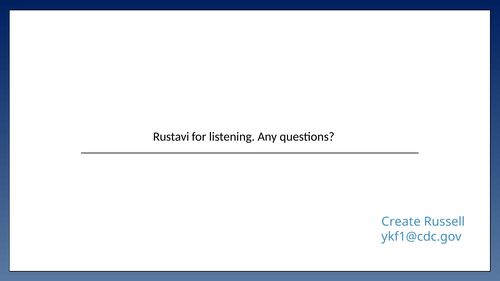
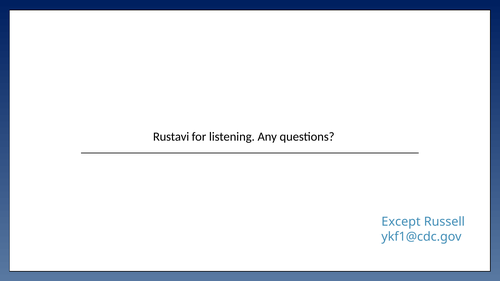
Create: Create -> Except (401, 222)
